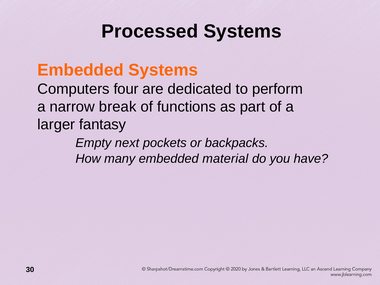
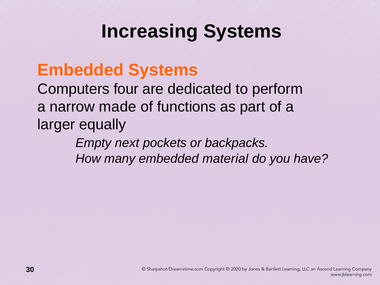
Processed: Processed -> Increasing (150, 31)
break: break -> made (118, 107)
fantasy: fantasy -> equally (103, 125)
